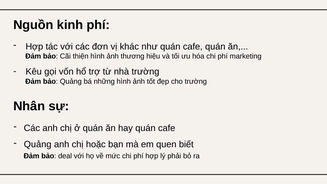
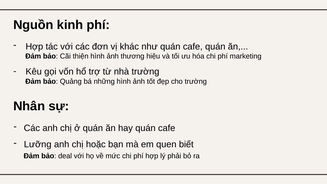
Quảng: Quảng -> Lưỡng (38, 144)
